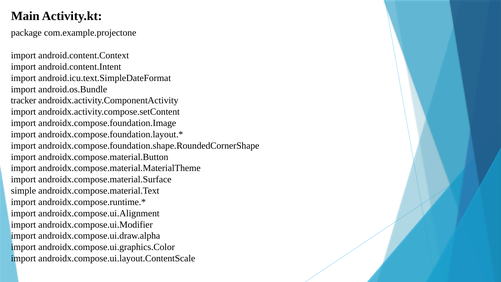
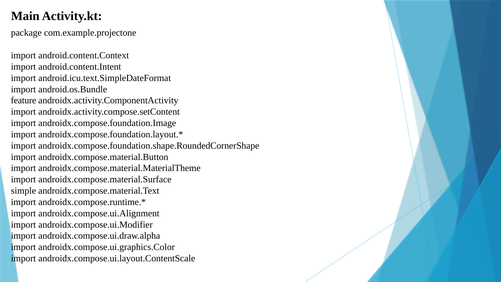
tracker: tracker -> feature (24, 100)
